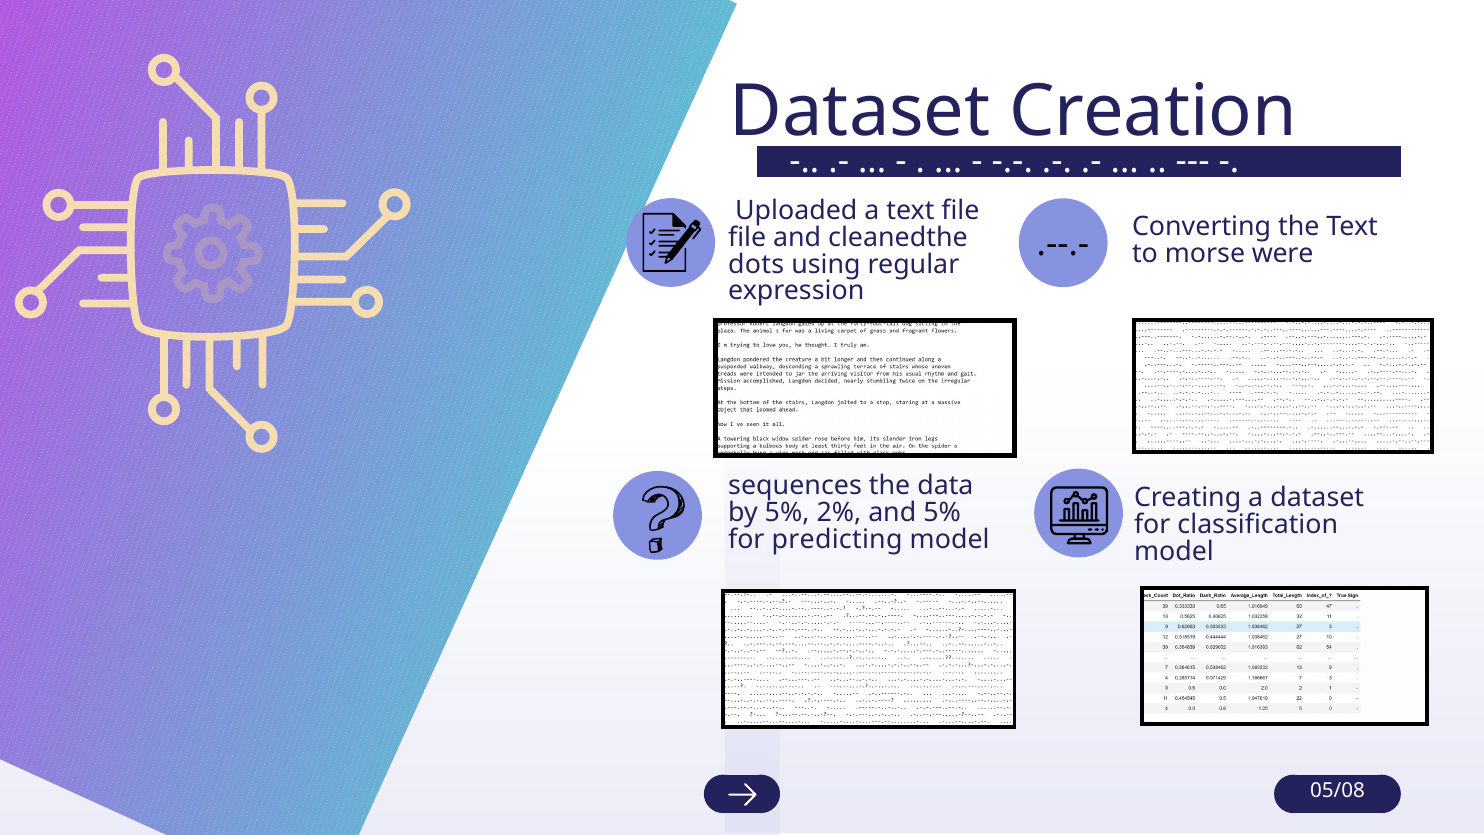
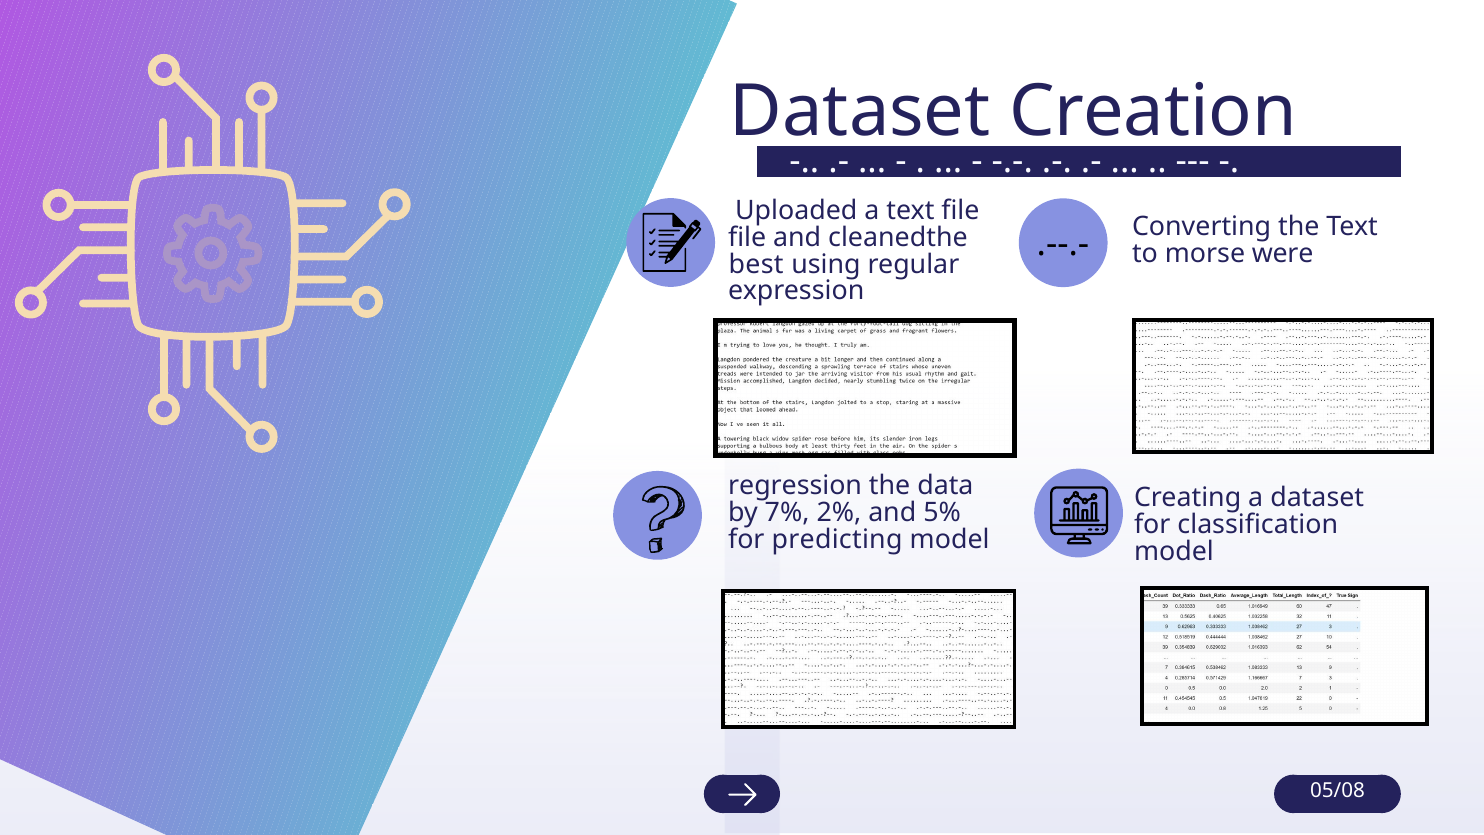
dots: dots -> best (756, 264)
sequences: sequences -> regression (795, 486)
by 5%: 5% -> 7% (787, 512)
